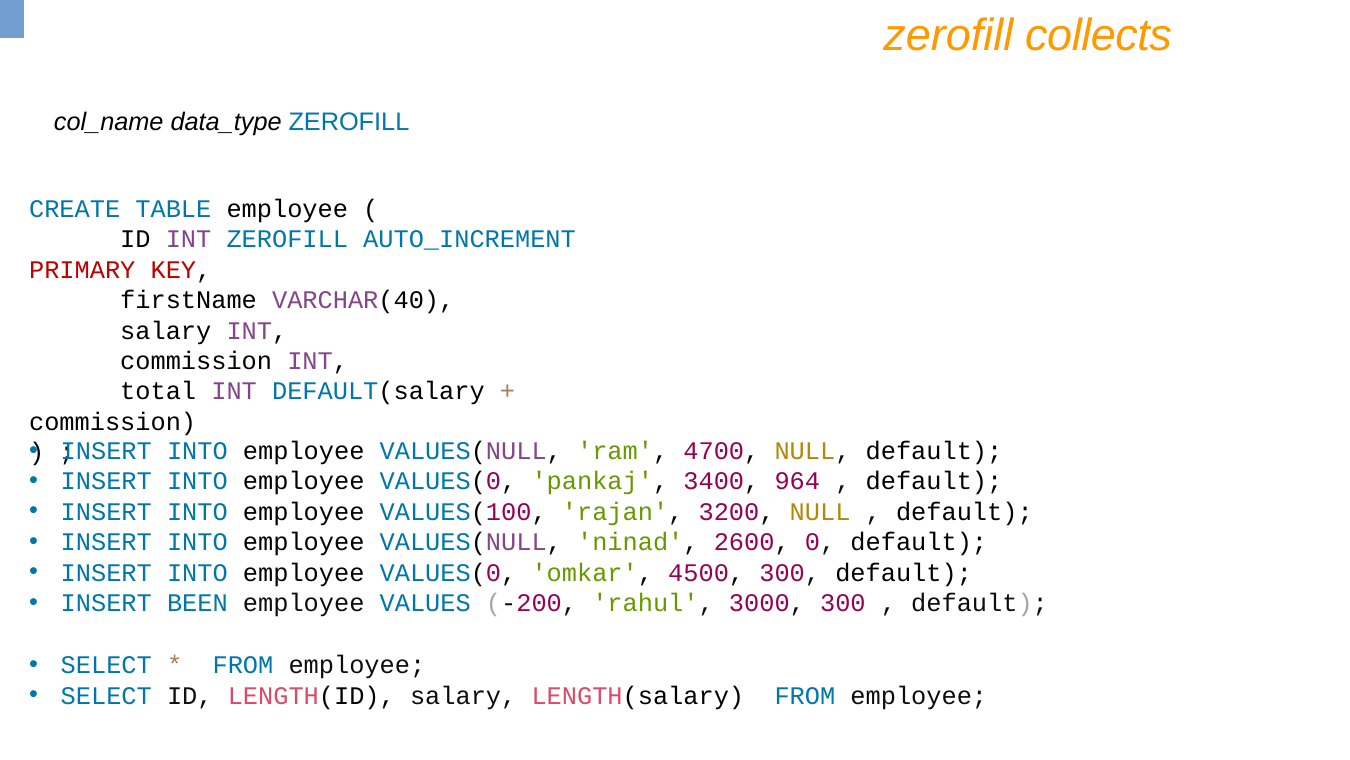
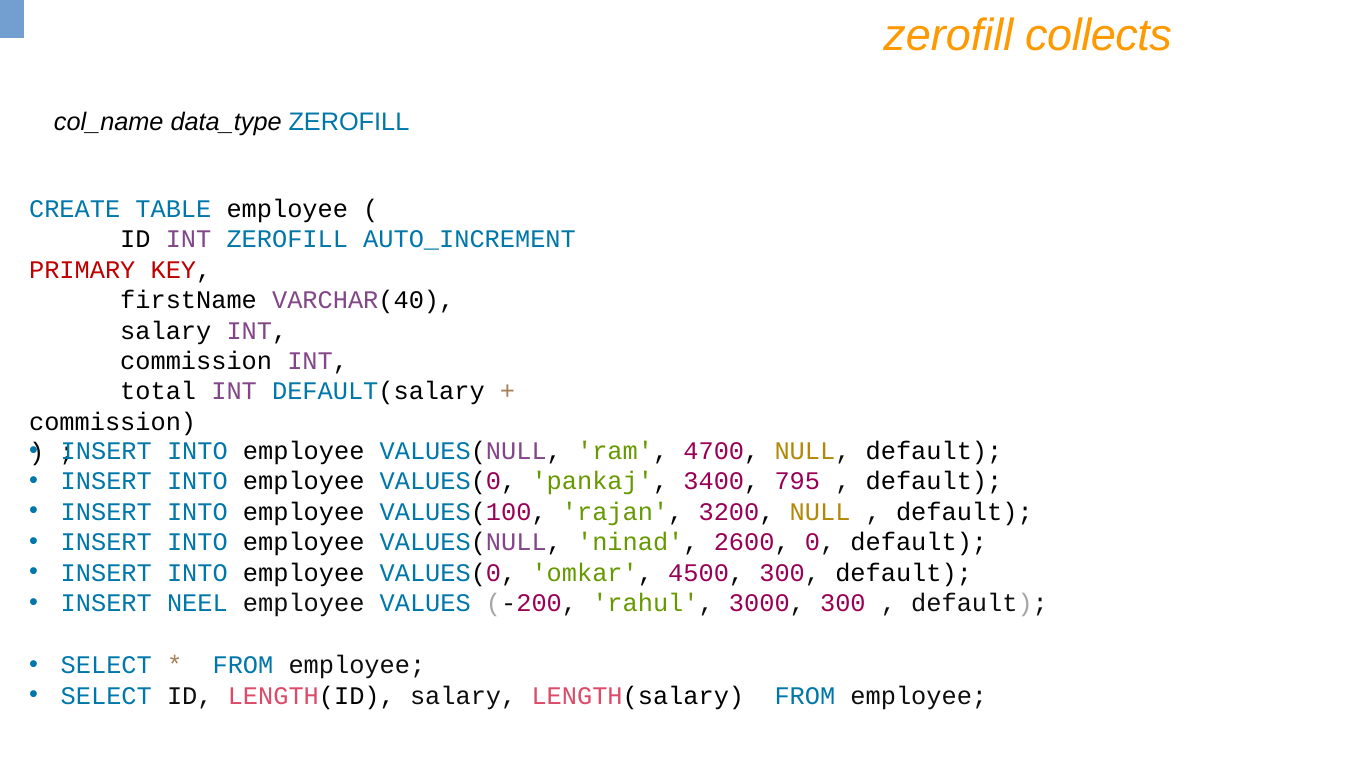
964: 964 -> 795 (797, 481)
BEEN: BEEN -> NEEL (197, 603)
